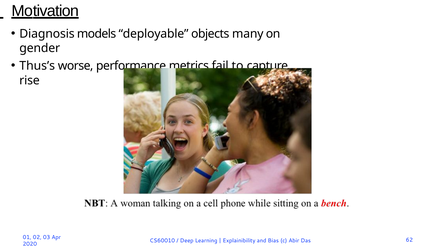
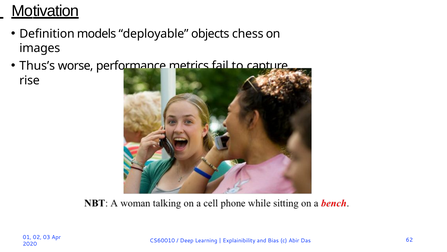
Diagnosis: Diagnosis -> Definition (47, 34)
many: many -> chess (248, 34)
gender: gender -> images (40, 48)
